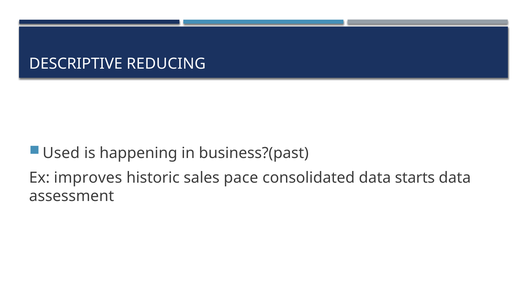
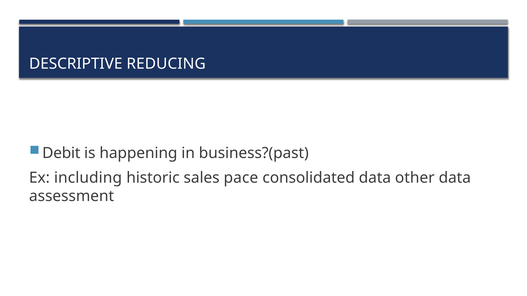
Used: Used -> Debit (61, 153)
improves: improves -> including (88, 178)
starts: starts -> other (415, 178)
